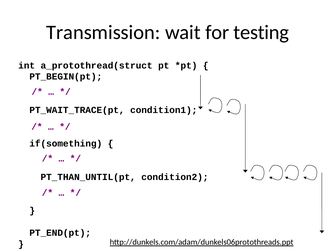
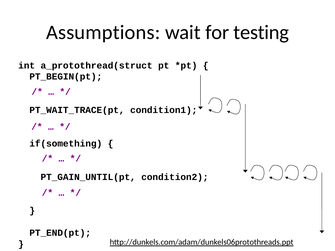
Transmission: Transmission -> Assumptions (103, 32)
PT_THAN_UNTIL(pt: PT_THAN_UNTIL(pt -> PT_GAIN_UNTIL(pt (88, 177)
